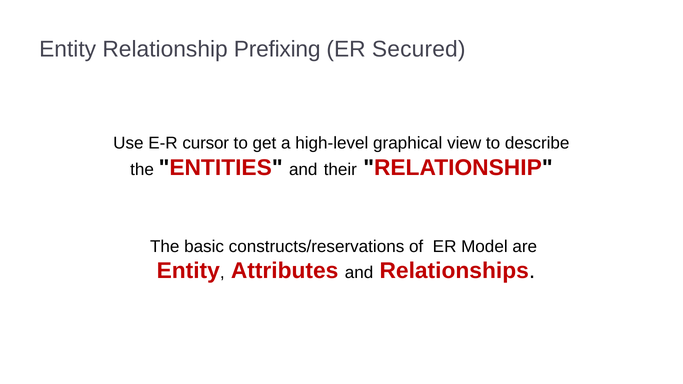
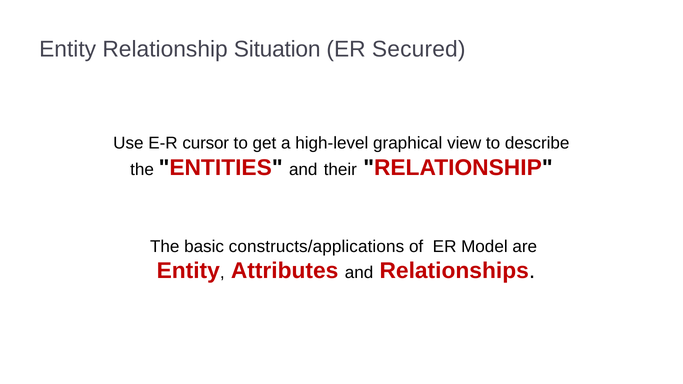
Prefixing: Prefixing -> Situation (277, 49)
constructs/reservations: constructs/reservations -> constructs/applications (316, 247)
